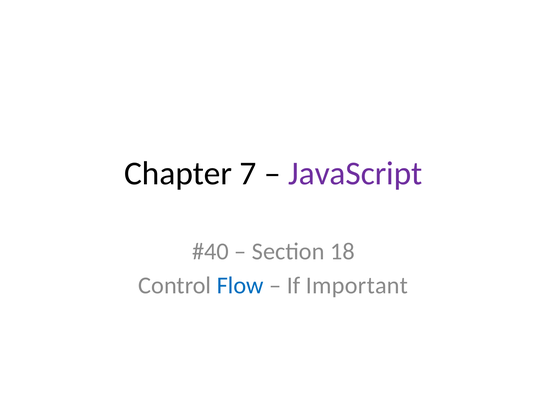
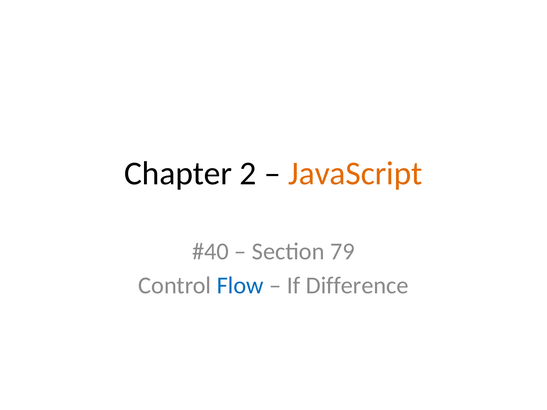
7: 7 -> 2 (248, 174)
JavaScript colour: purple -> orange (355, 174)
18: 18 -> 79 (342, 251)
Important: Important -> Difference (357, 286)
